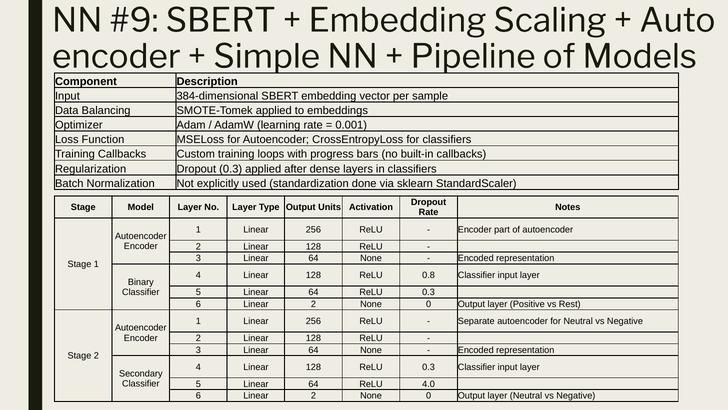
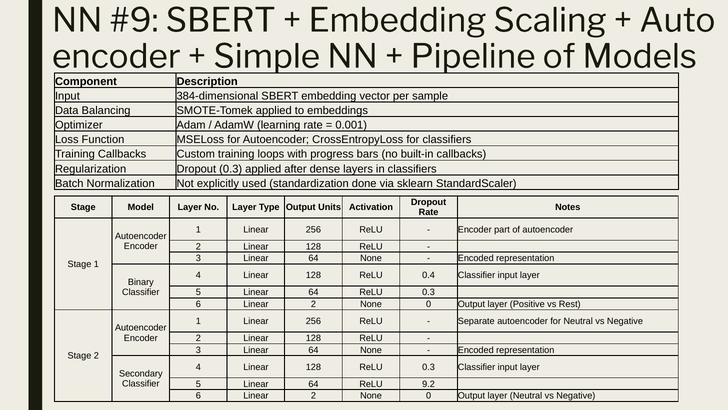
0.8: 0.8 -> 0.4 (429, 275)
4.0: 4.0 -> 9.2 (429, 384)
